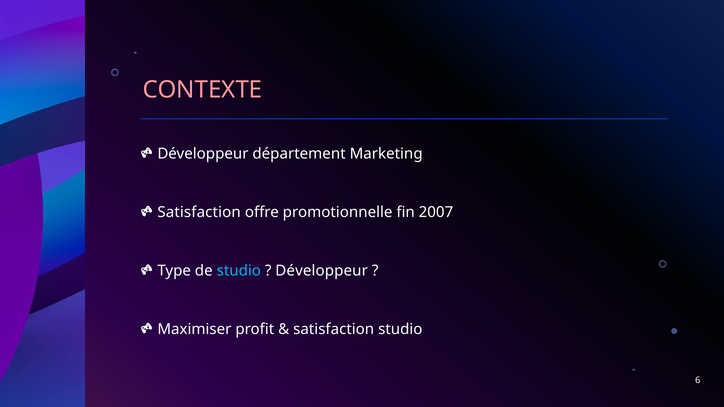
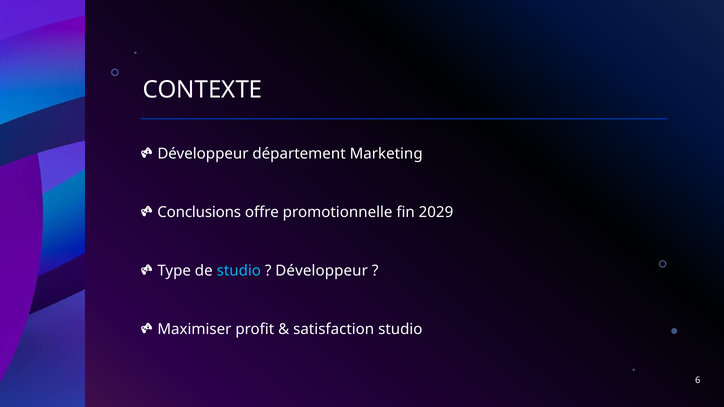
CONTEXTE colour: pink -> white (202, 90)
Satisfaction: Satisfaction -> Conclusions (199, 212)
2007: 2007 -> 2029 (436, 212)
